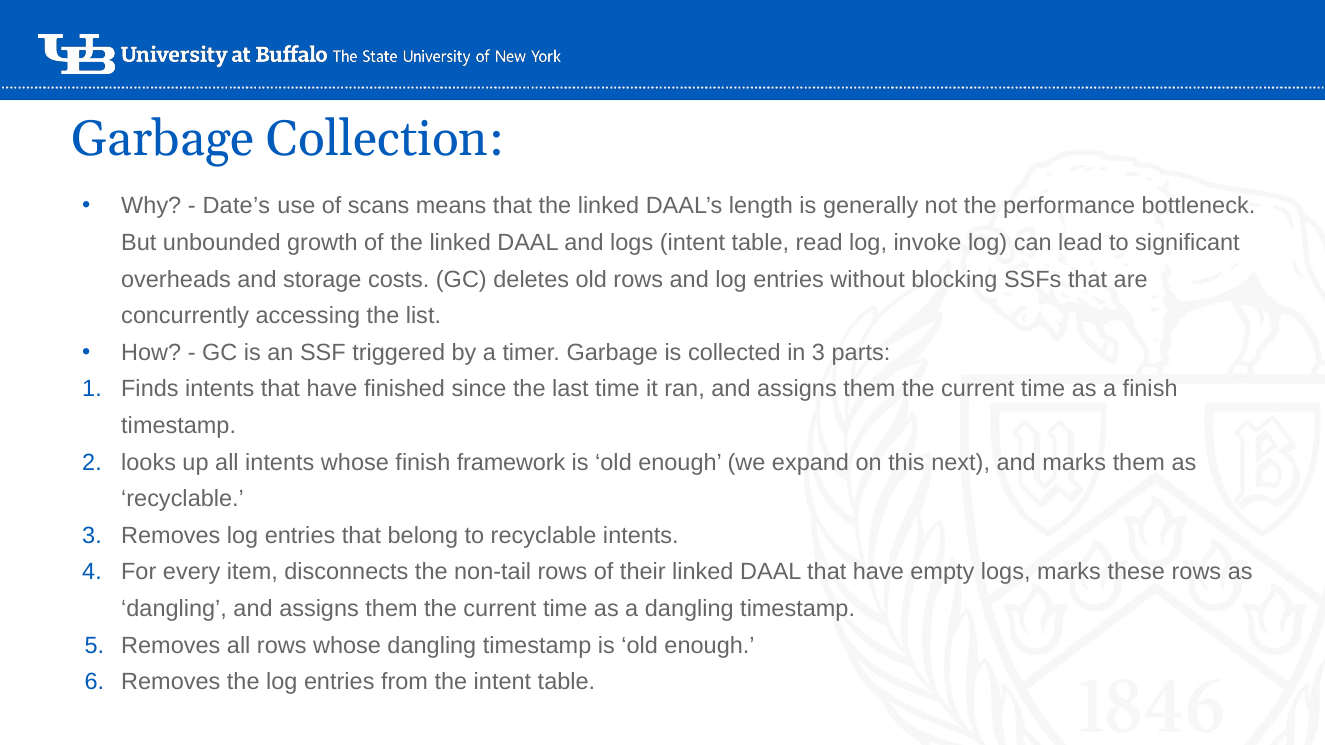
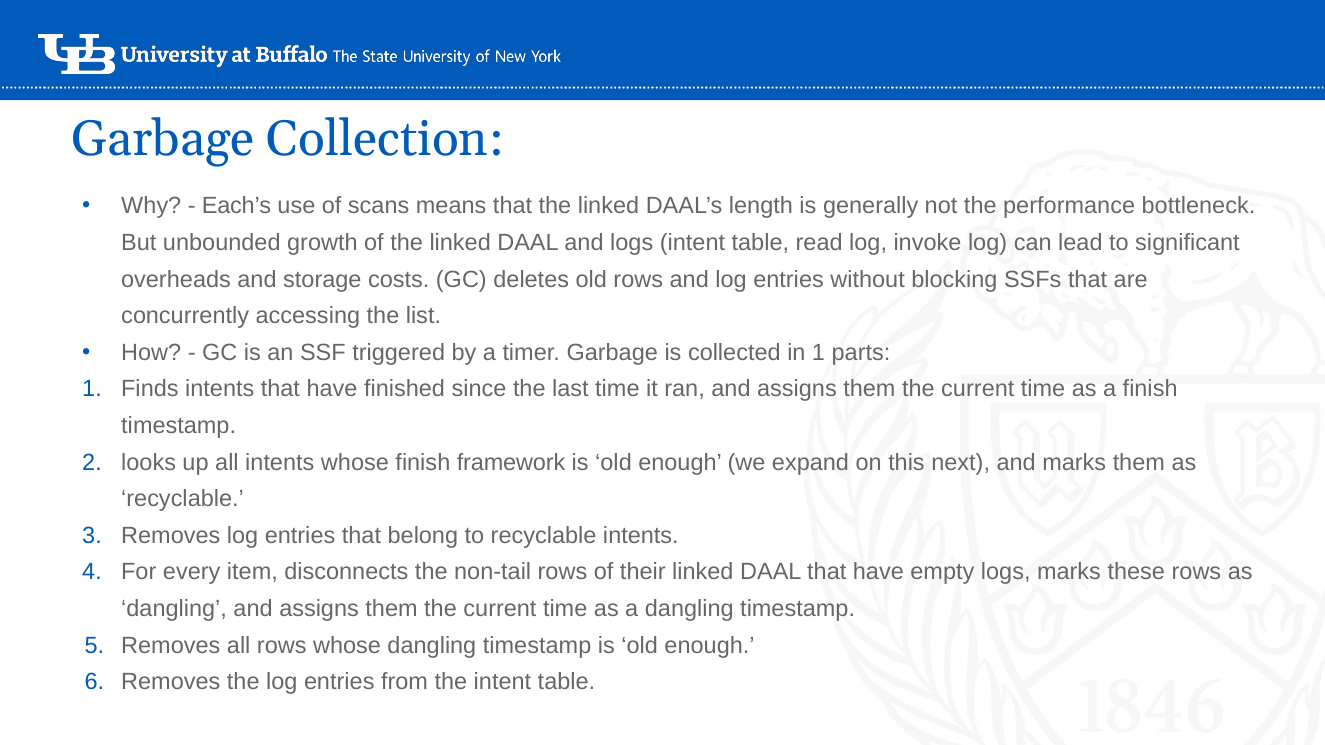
Date’s: Date’s -> Each’s (237, 206)
in 3: 3 -> 1 (818, 353)
